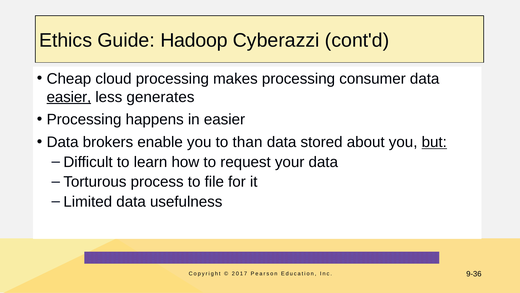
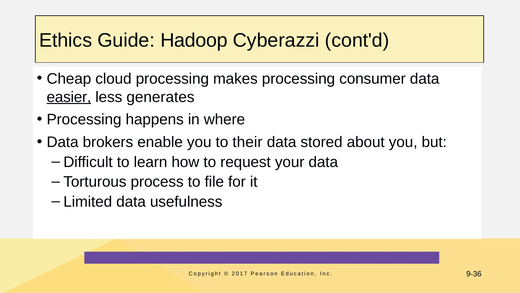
in easier: easier -> where (224, 119)
than: than -> their (248, 142)
but underline: present -> none (434, 142)
